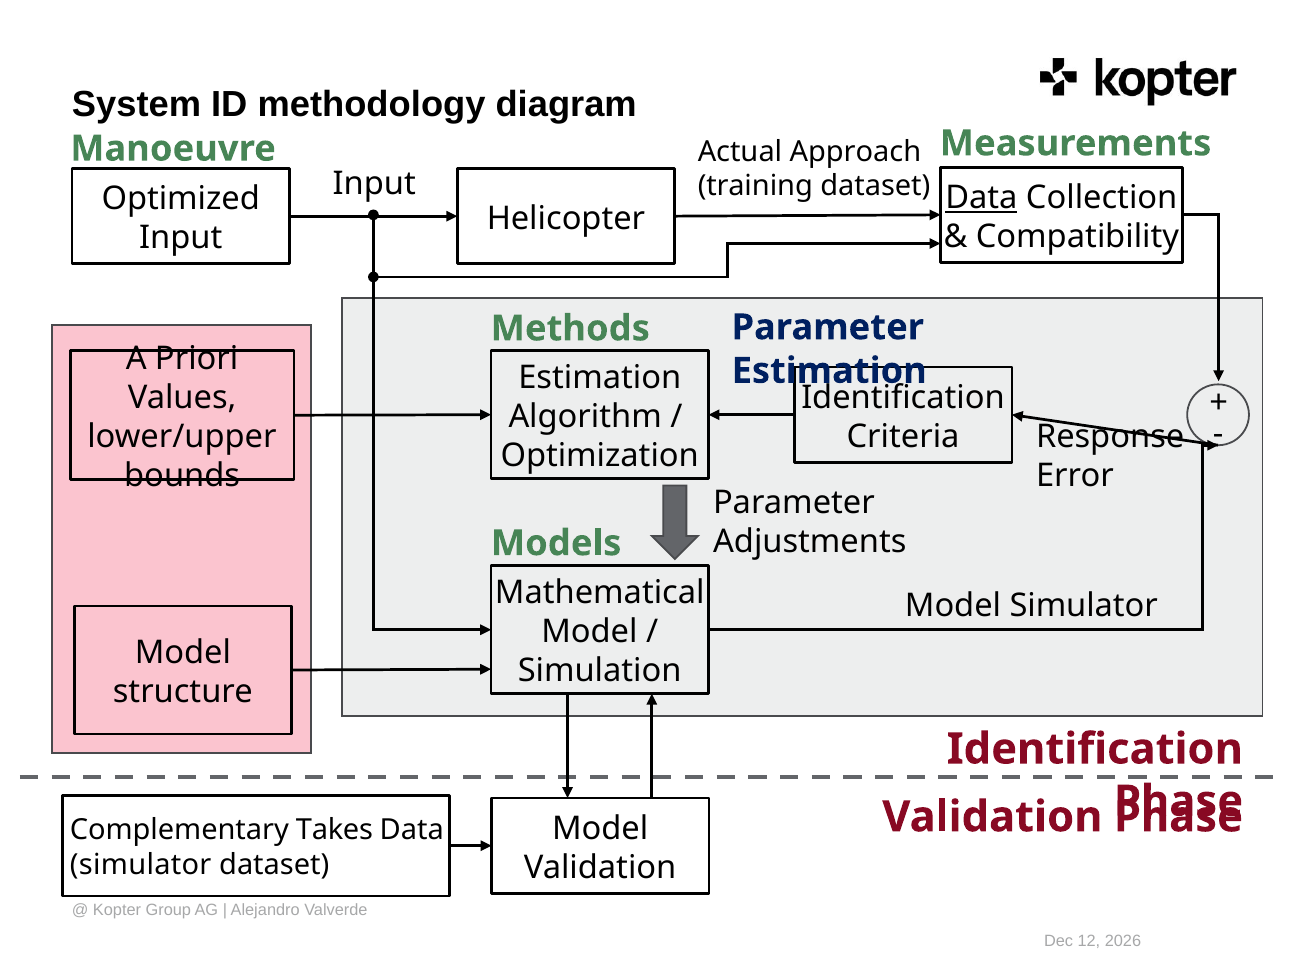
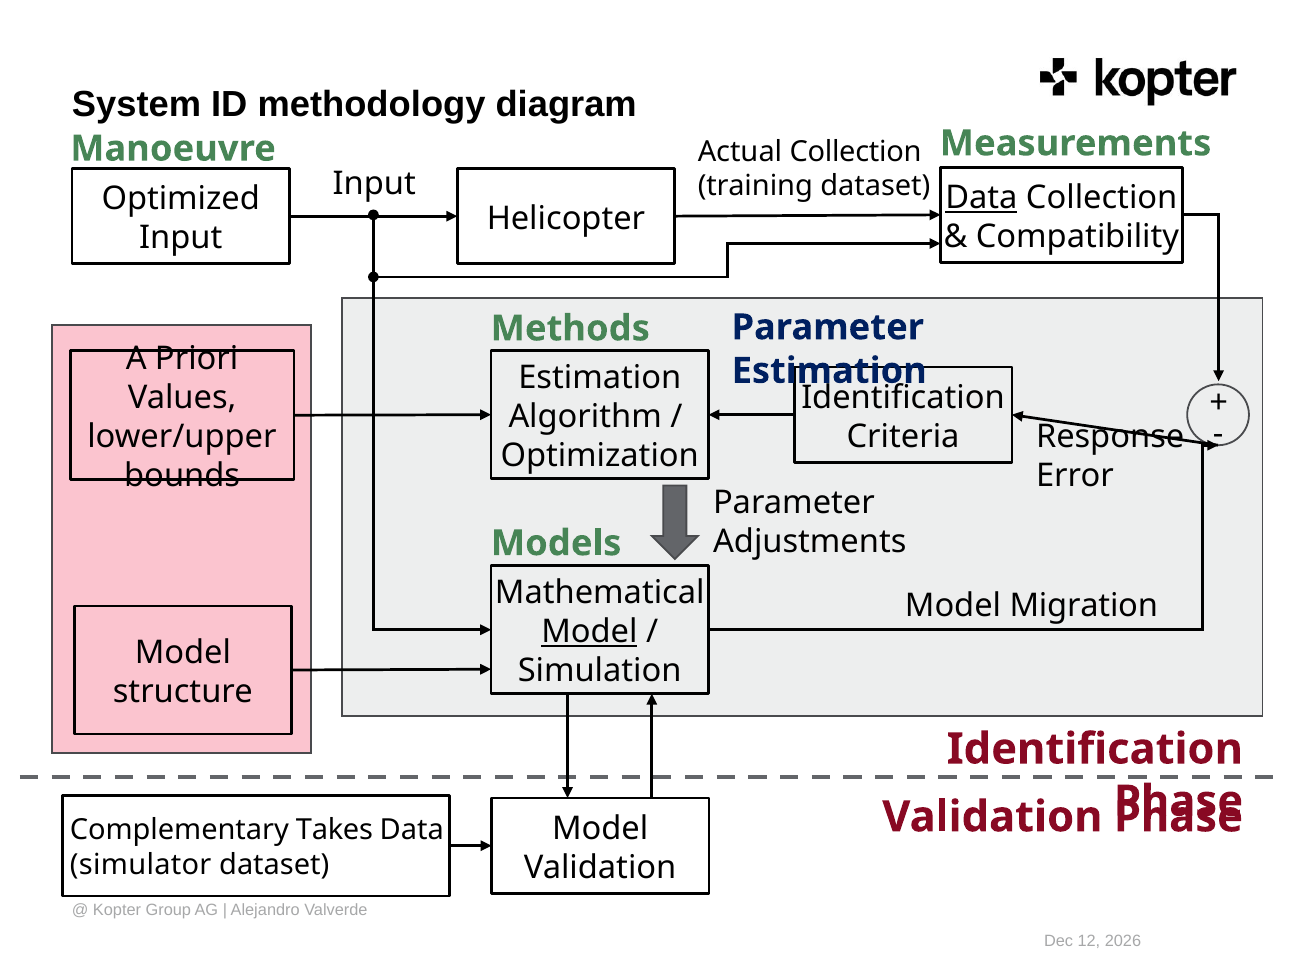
Actual Approach: Approach -> Collection (856, 152)
Model Simulator: Simulator -> Migration (1084, 606)
Model underline: none -> present (589, 632)
